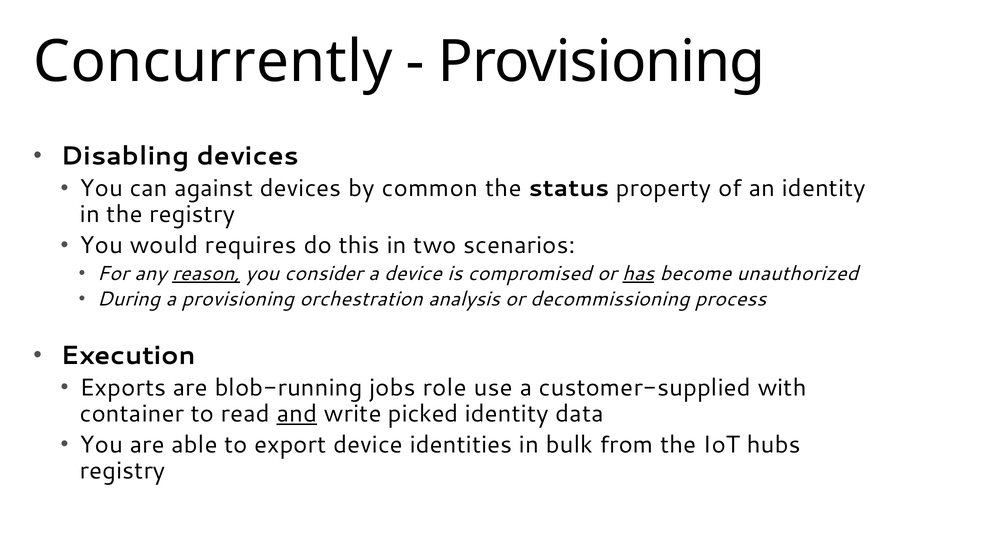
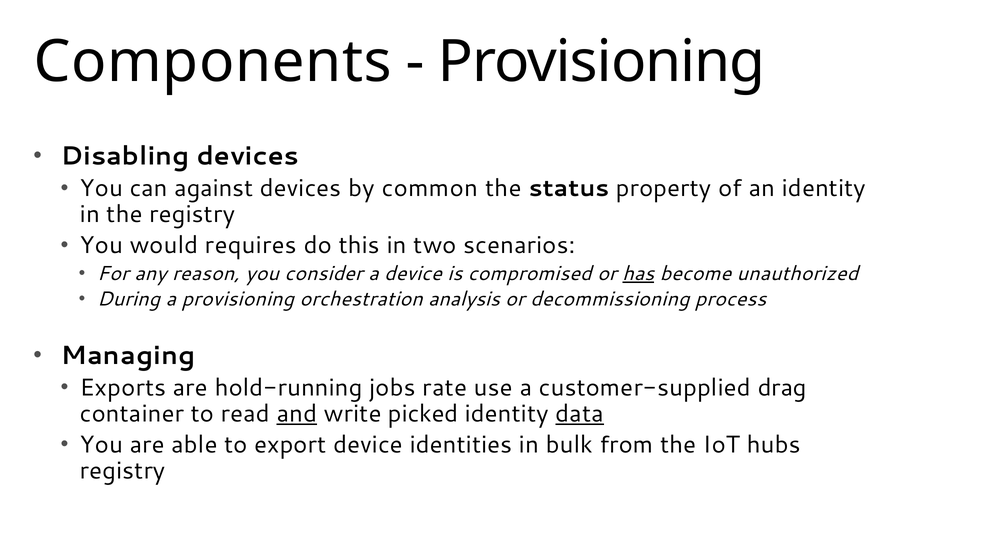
Concurrently: Concurrently -> Components (213, 62)
reason underline: present -> none (206, 273)
Execution: Execution -> Managing (128, 355)
blob-running: blob-running -> hold-running (289, 387)
role: role -> rate (445, 387)
with: with -> drag (782, 387)
data underline: none -> present (580, 413)
